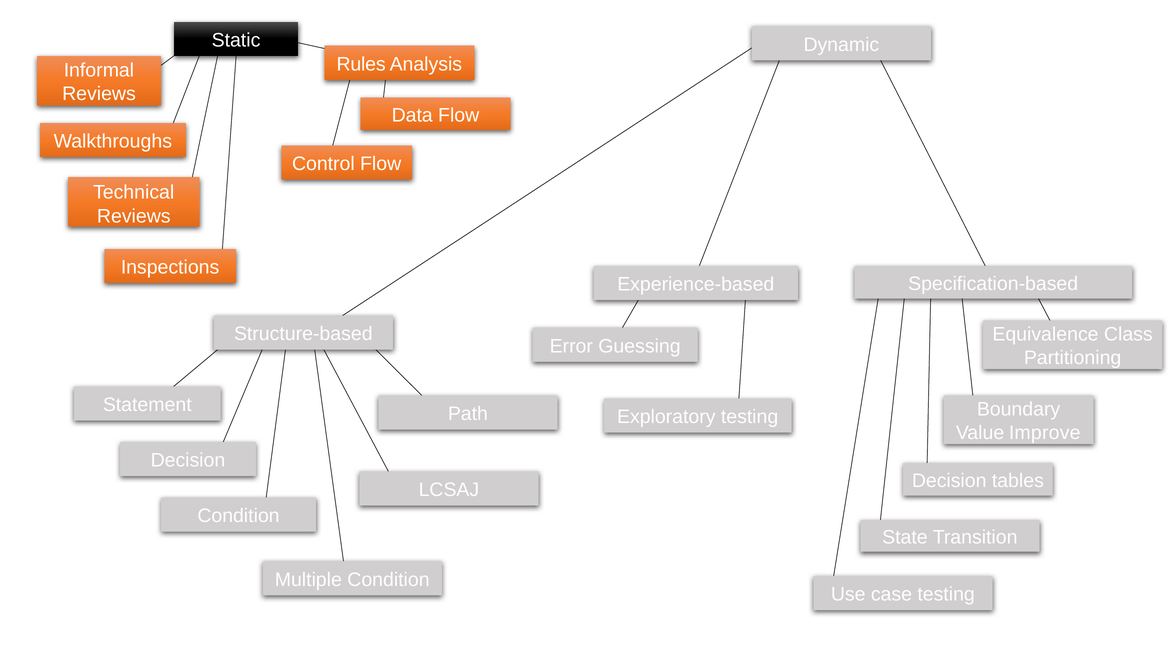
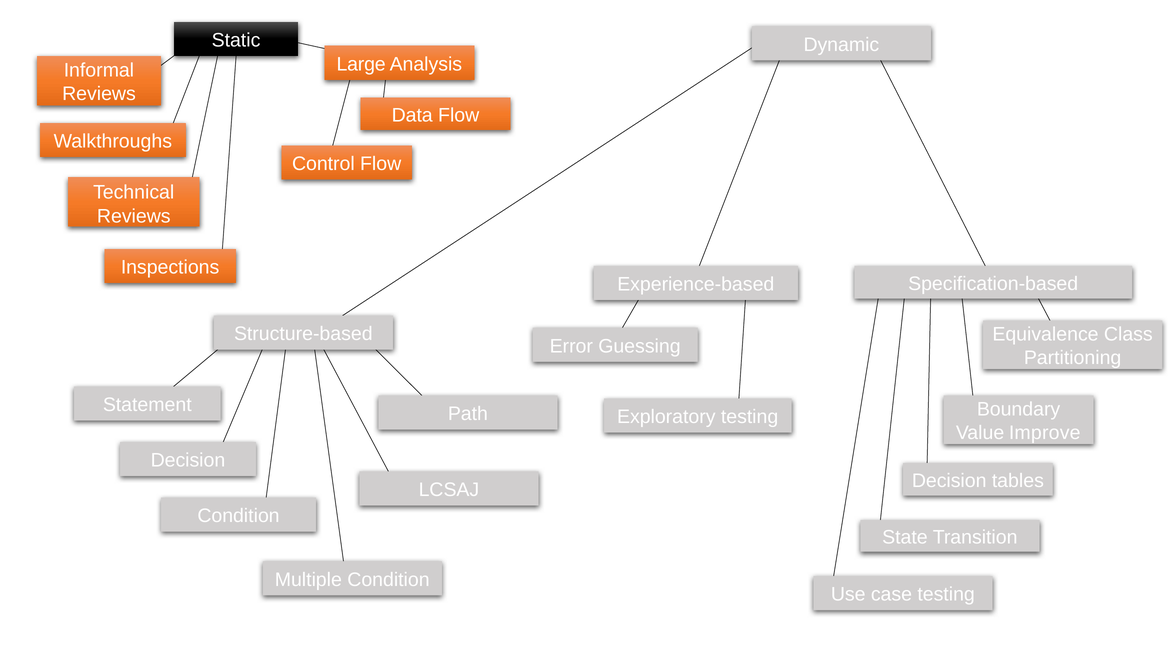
Rules: Rules -> Large (361, 64)
